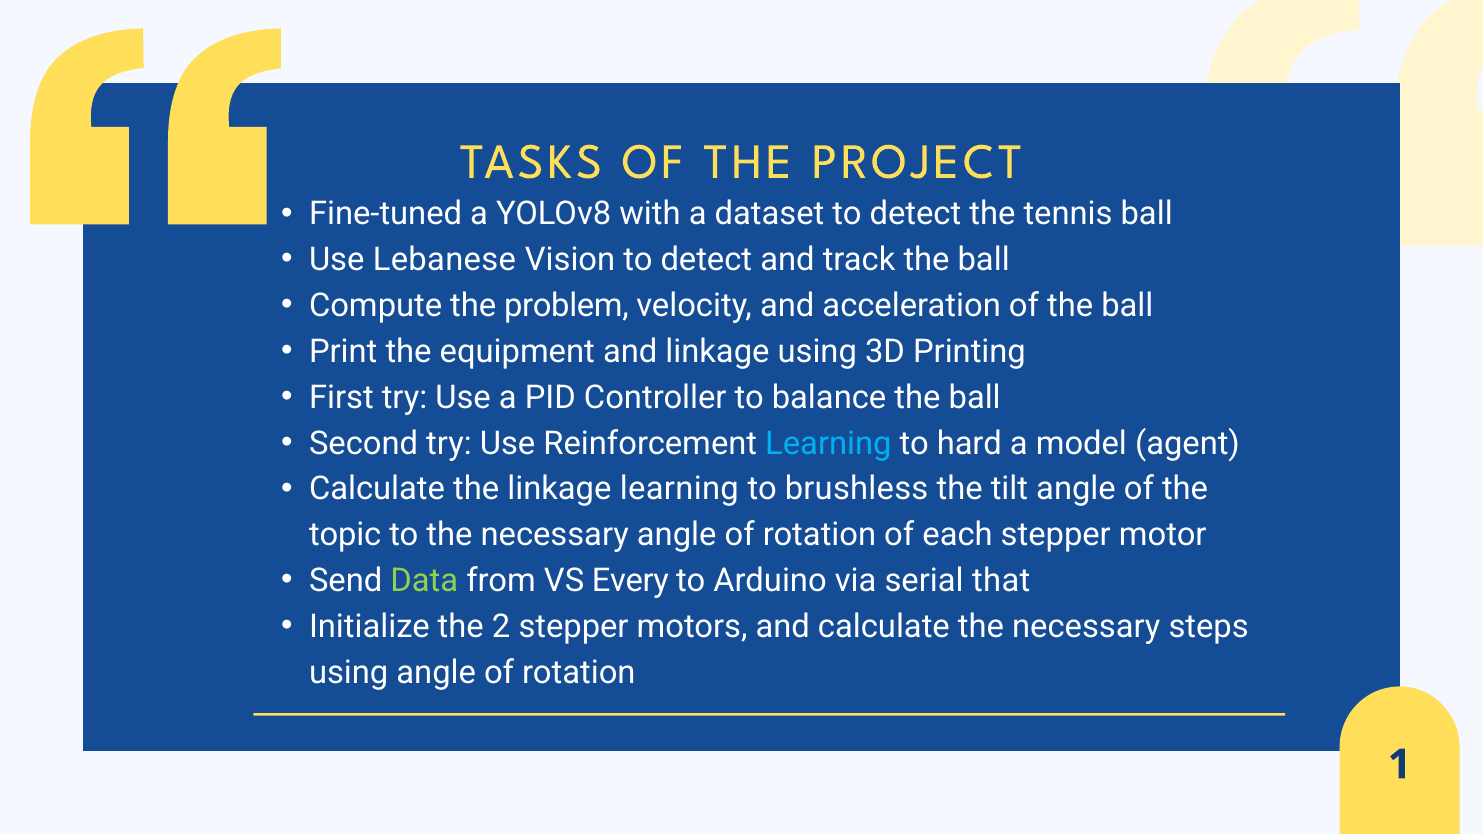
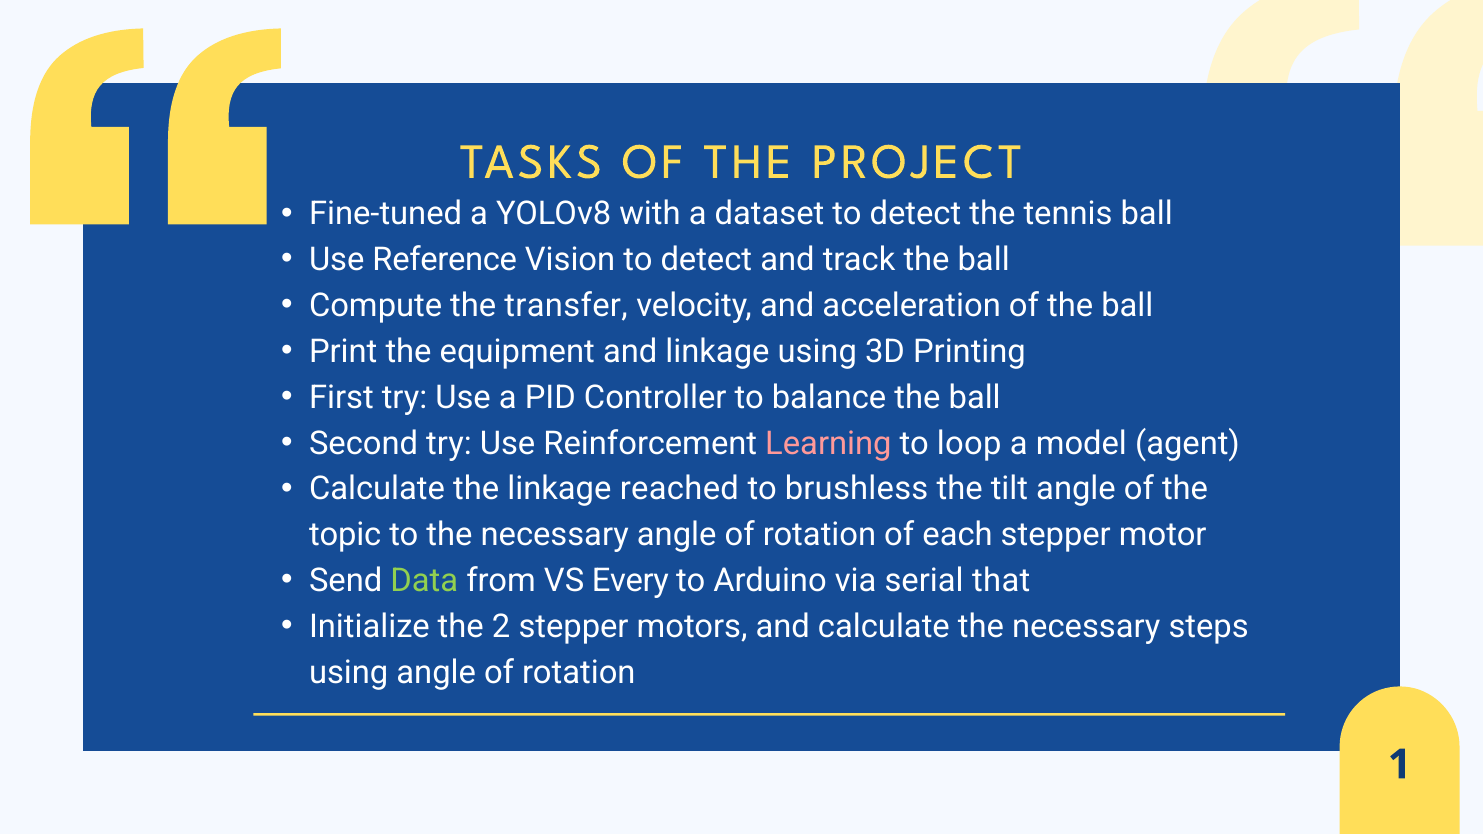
Lebanese: Lebanese -> Reference (445, 260)
problem: problem -> transfer (566, 306)
Learning colour: light blue -> pink (828, 443)
hard: hard -> loop (969, 443)
linkage learning: learning -> reached (679, 489)
